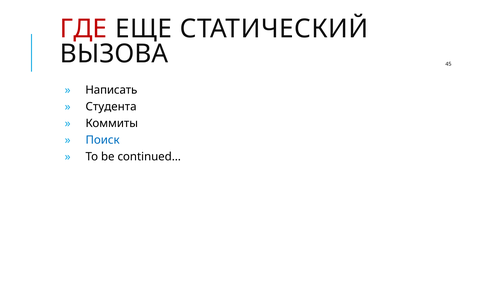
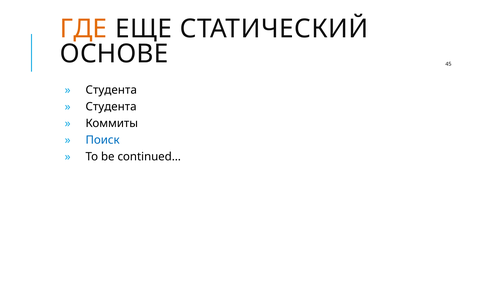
ГДЕ colour: red -> orange (84, 29)
ВЫЗОВА: ВЫЗОВА -> ОСНОВЕ (114, 54)
Написать: Написать -> Студента (111, 90)
